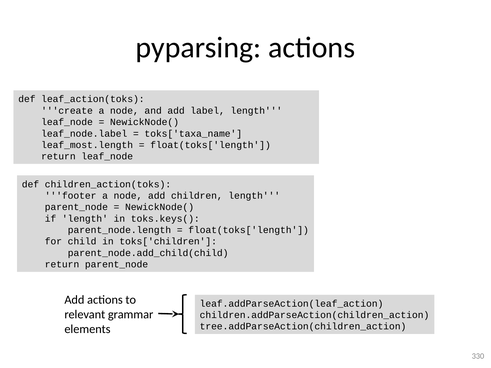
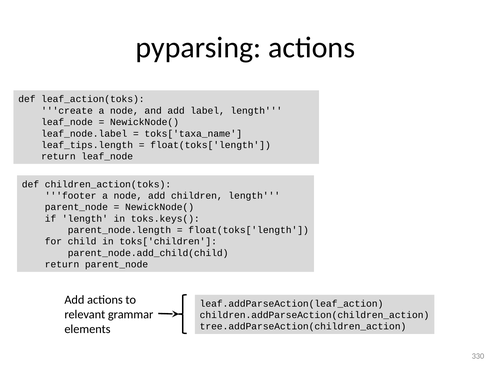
leaf_most.length: leaf_most.length -> leaf_tips.length (87, 145)
